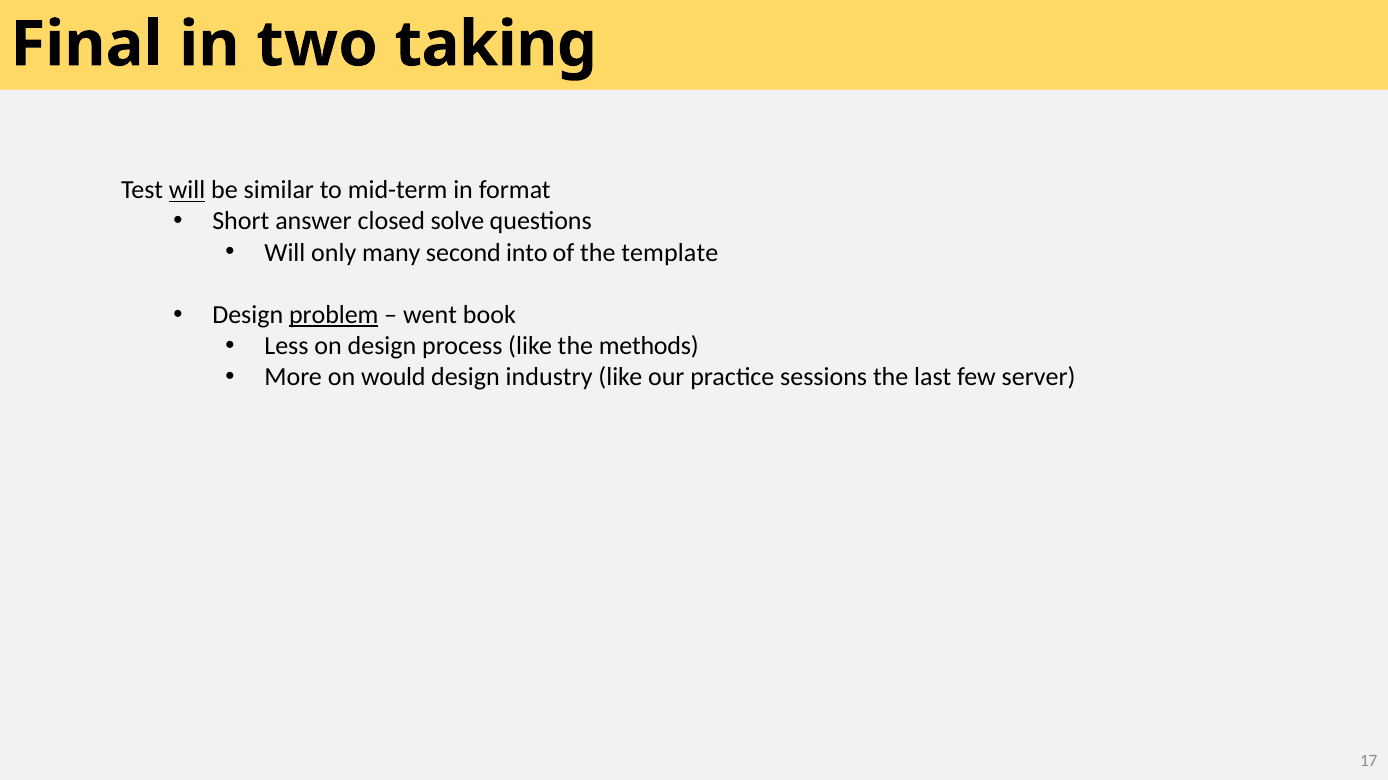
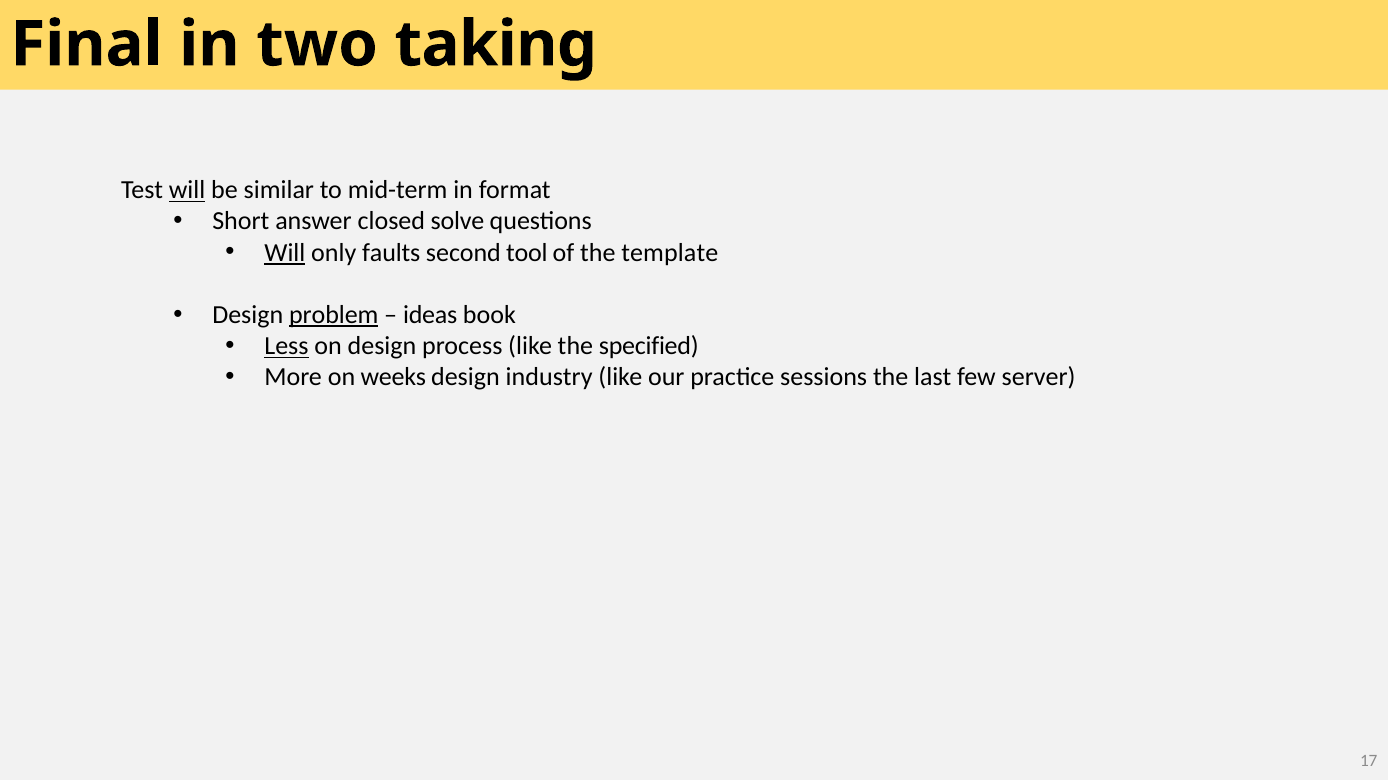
Will underline: none -> present (285, 253)
many: many -> faults (391, 253)
into: into -> tool (527, 253)
went: went -> ideas (430, 315)
Less underline: none -> present (286, 347)
methods: methods -> specified (649, 347)
would: would -> weeks (393, 378)
